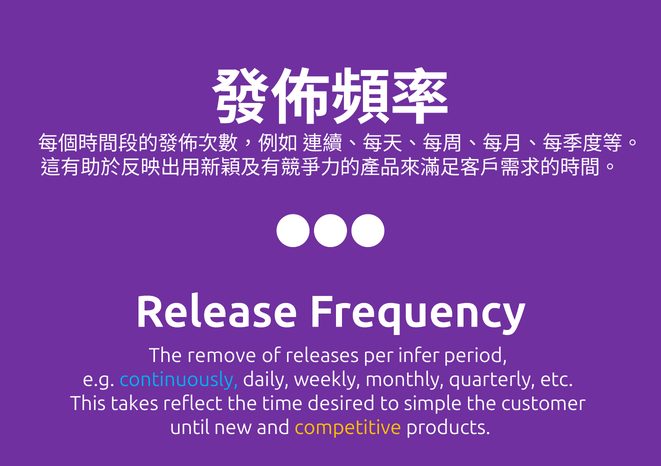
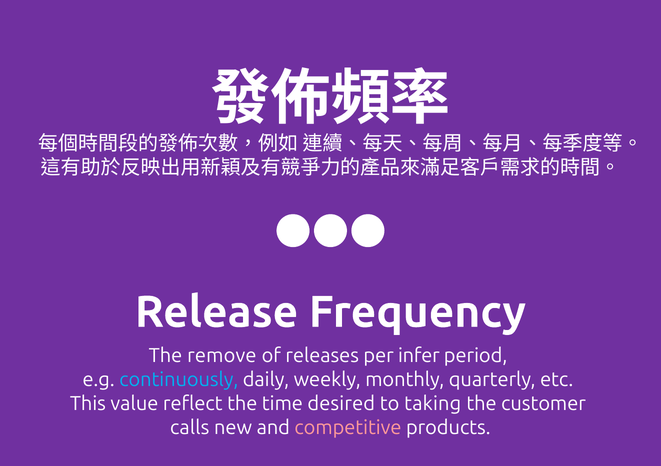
takes: takes -> value (134, 403)
simple: simple -> taking (433, 403)
until: until -> calls (190, 427)
competitive colour: yellow -> pink (348, 427)
